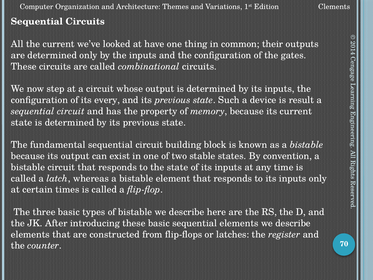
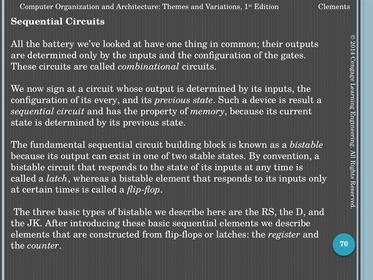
the current: current -> battery (59, 44)
step: step -> sign (56, 89)
